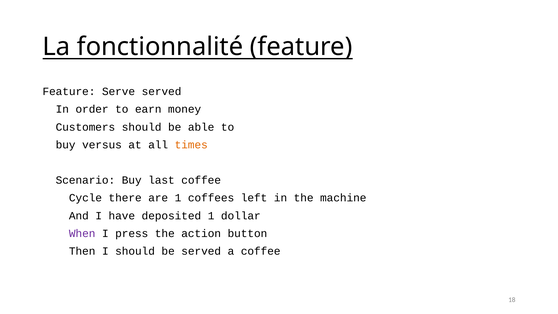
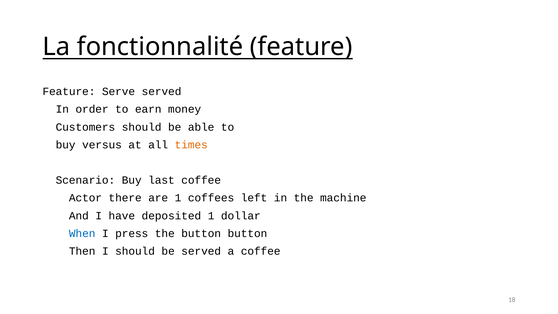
Cycle: Cycle -> Actor (86, 198)
When colour: purple -> blue (82, 233)
the action: action -> button (201, 233)
